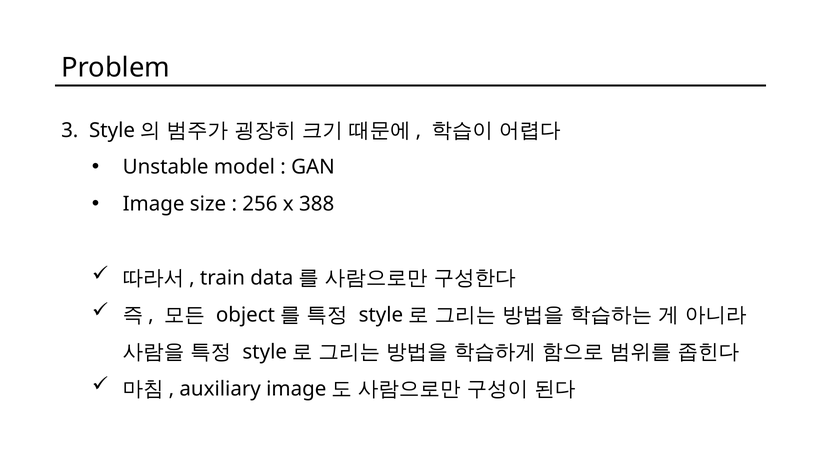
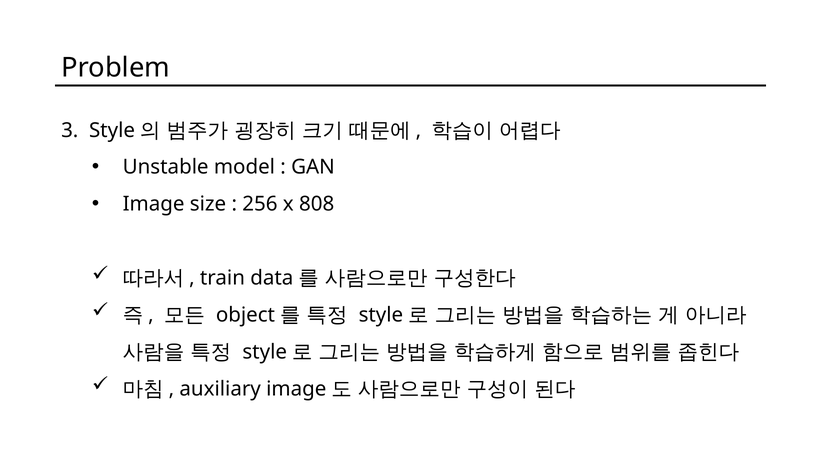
388: 388 -> 808 (317, 204)
